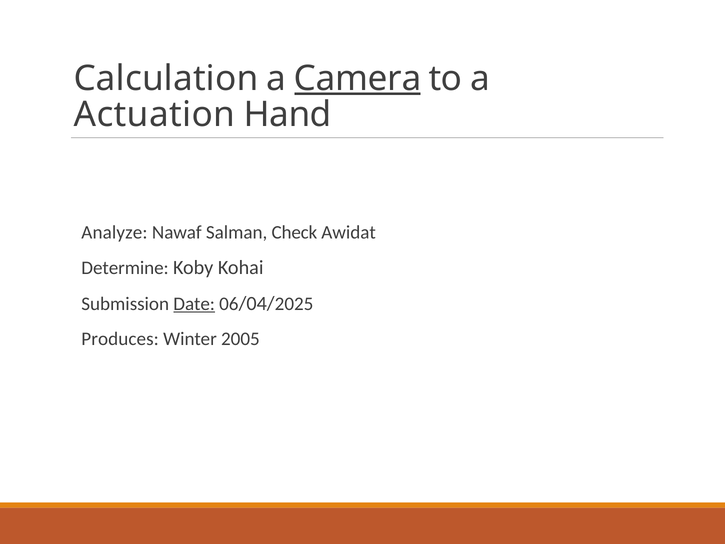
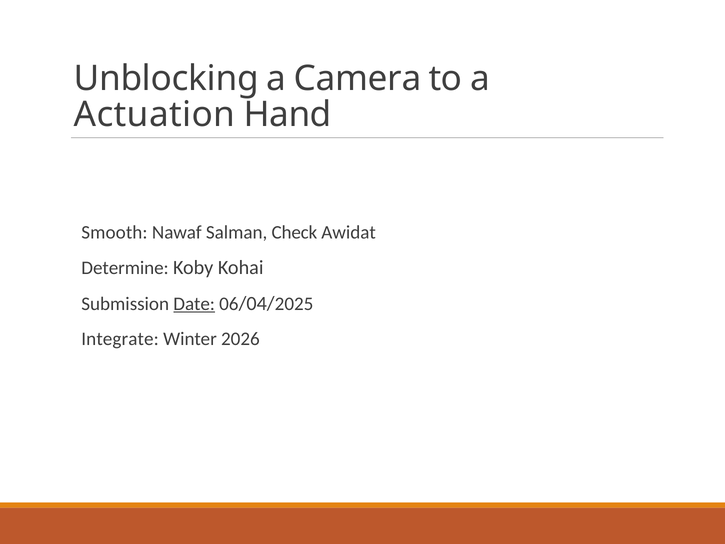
Calculation: Calculation -> Unblocking (166, 79)
Camera underline: present -> none (358, 79)
Analyze: Analyze -> Smooth (114, 232)
Produces: Produces -> Integrate (120, 339)
2005: 2005 -> 2026 (240, 339)
